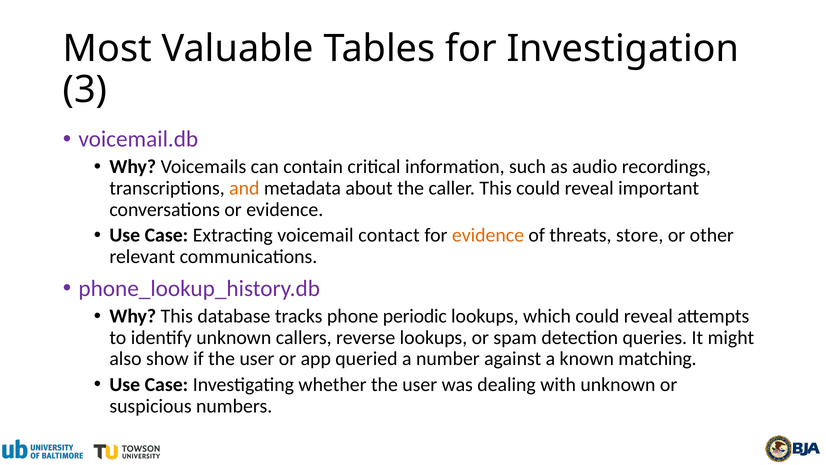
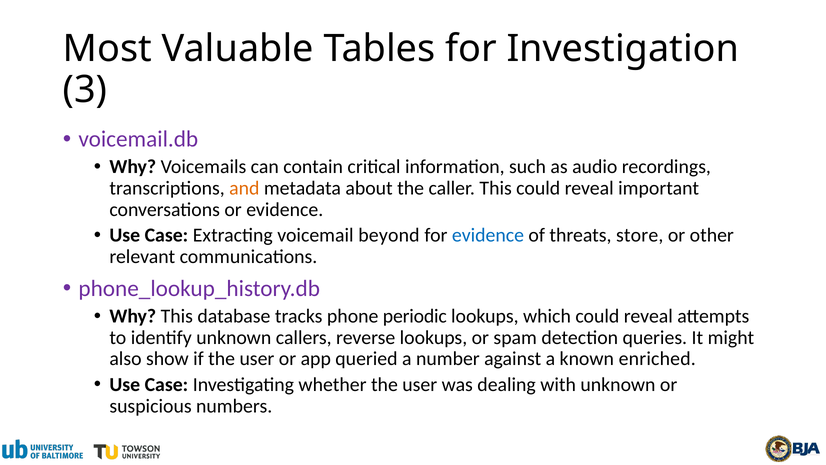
contact: contact -> beyond (389, 235)
evidence colour: orange -> blue (488, 235)
matching: matching -> enriched (657, 359)
